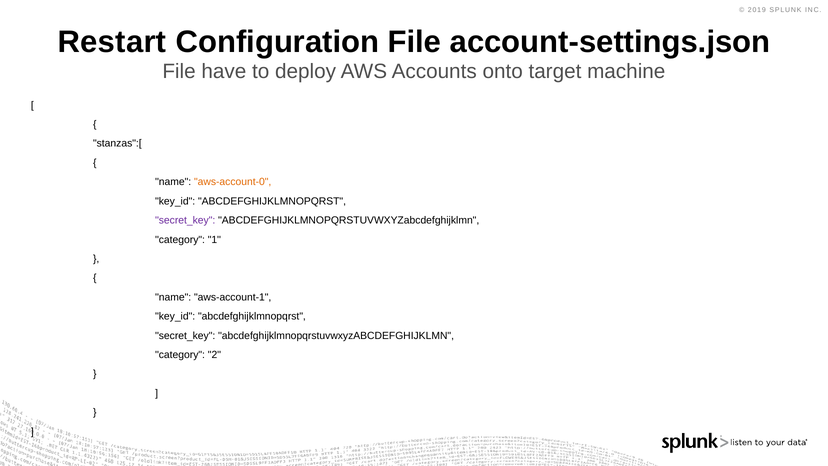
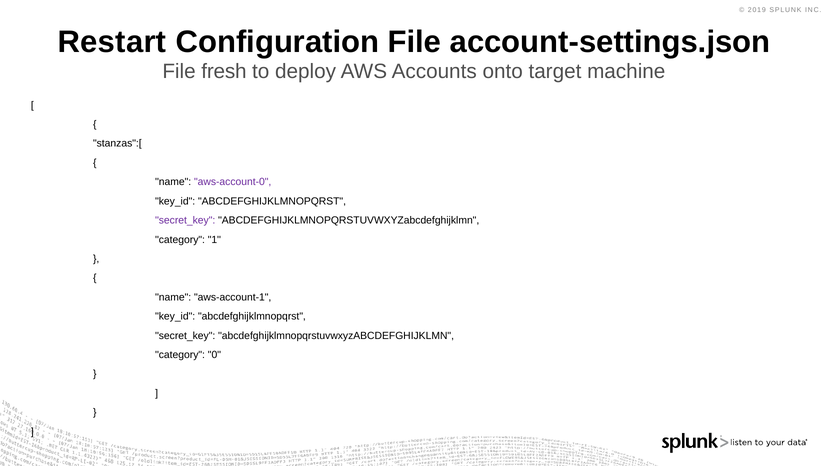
have: have -> fresh (224, 71)
aws-account-0 colour: orange -> purple (233, 182)
2: 2 -> 0 (214, 355)
